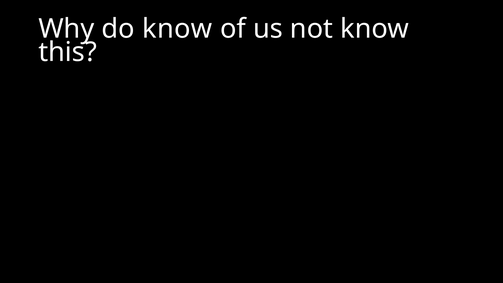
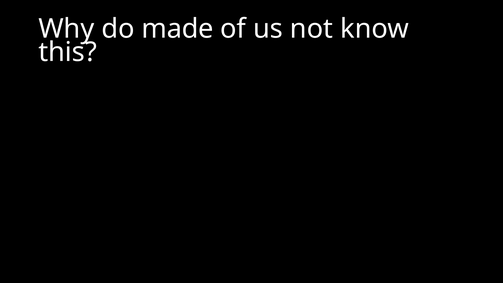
do know: know -> made (177, 29)
